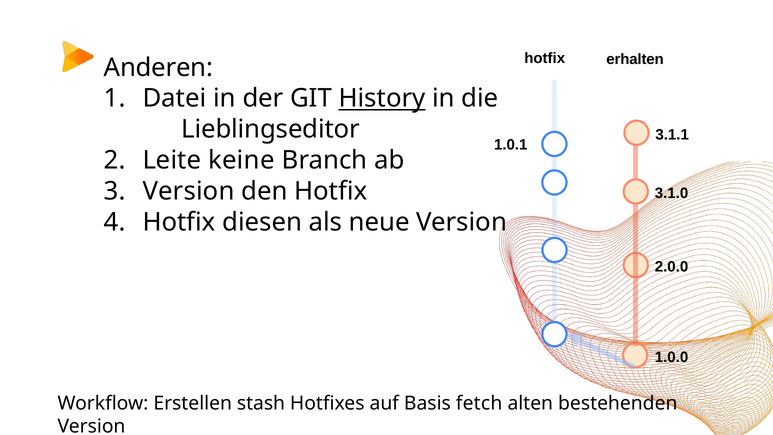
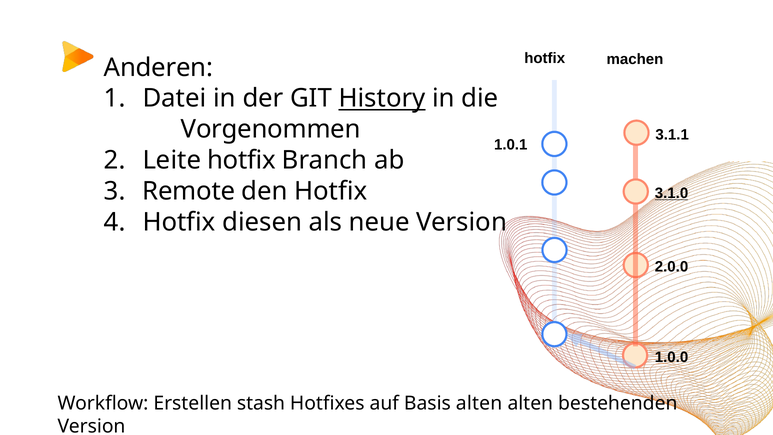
erhalten: erhalten -> machen (635, 59)
Lieblingseditor: Lieblingseditor -> Vorgenommen (271, 129)
Leite keine: keine -> hotfix (242, 160)
Version: Version -> Remote (189, 191)
3.1.0 underline: none -> present (672, 193)
Basis fetch: fetch -> alten (479, 403)
